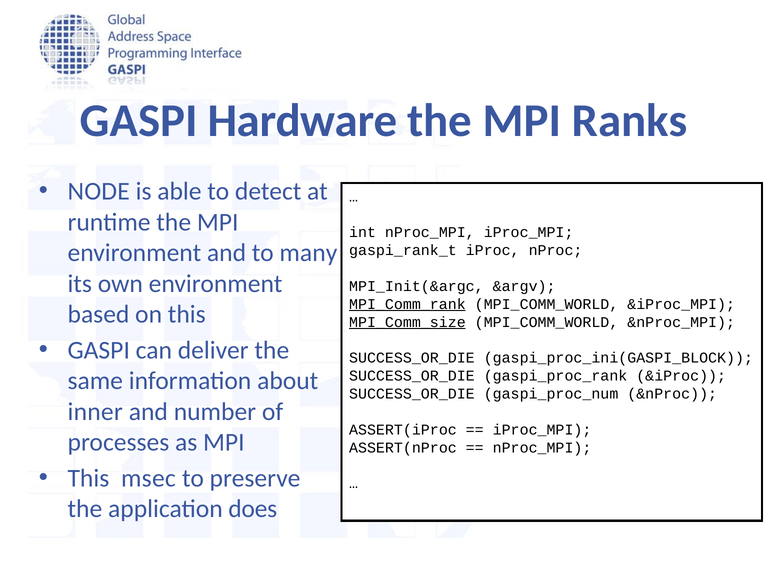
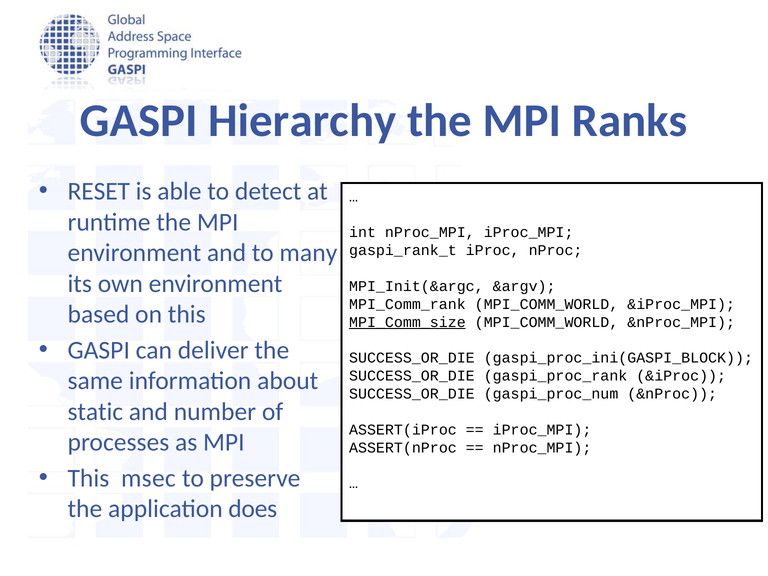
Hardware: Hardware -> Hierarchy (302, 121)
NODE: NODE -> RESET (99, 191)
MPI_Comm_rank underline: present -> none (407, 304)
inner: inner -> static (95, 412)
